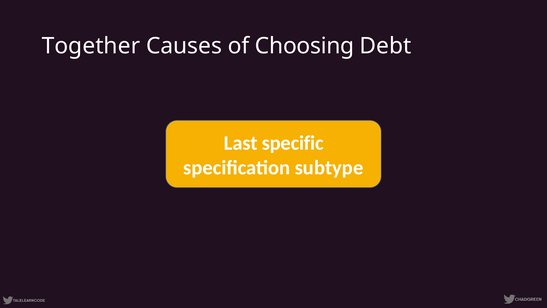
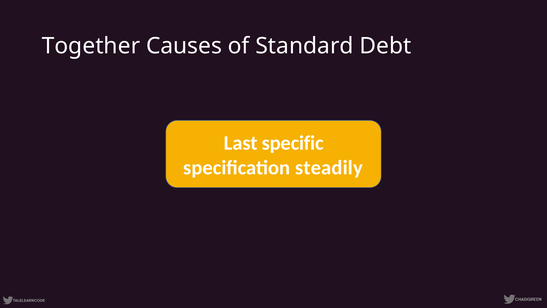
Choosing: Choosing -> Standard (305, 46)
subtype: subtype -> steadily (329, 168)
